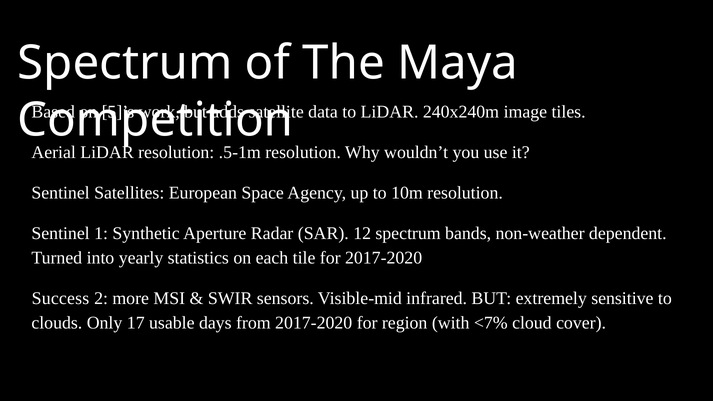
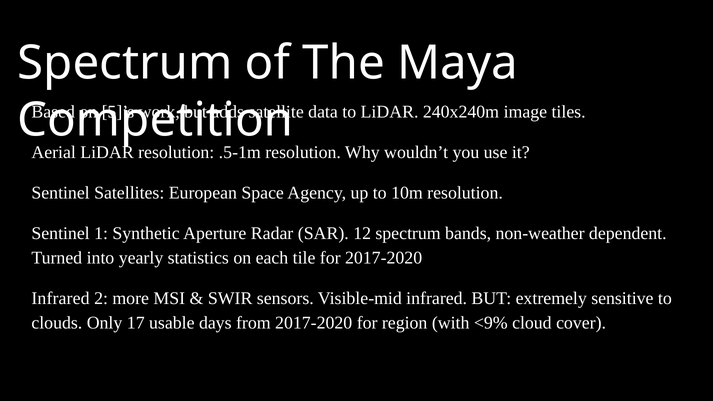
Success: Success -> Infrared (61, 298)
<7%: <7% -> <9% (491, 323)
